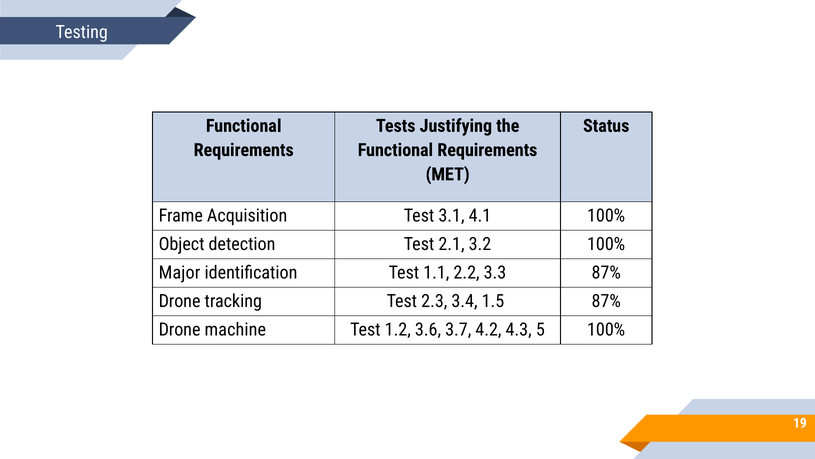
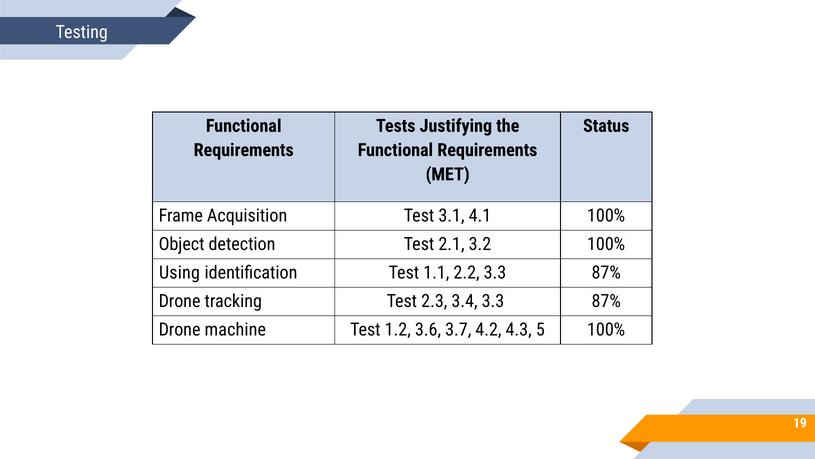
Major: Major -> Using (179, 272)
3.4 1.5: 1.5 -> 3.3 (493, 301)
